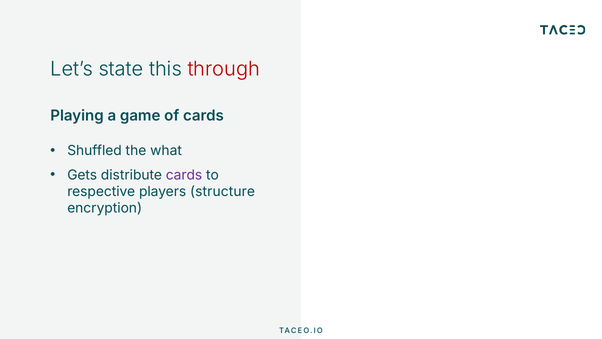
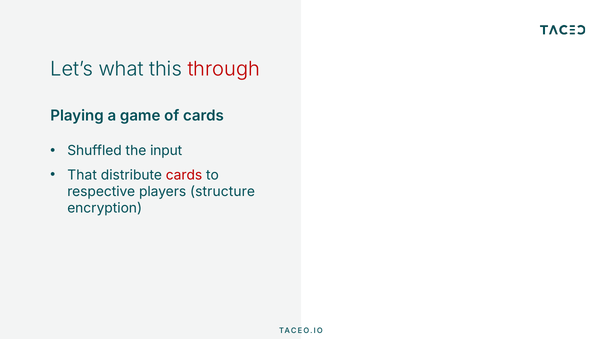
state: state -> what (121, 69)
what: what -> input (166, 151)
Gets: Gets -> That (82, 175)
cards colour: purple -> red (184, 175)
